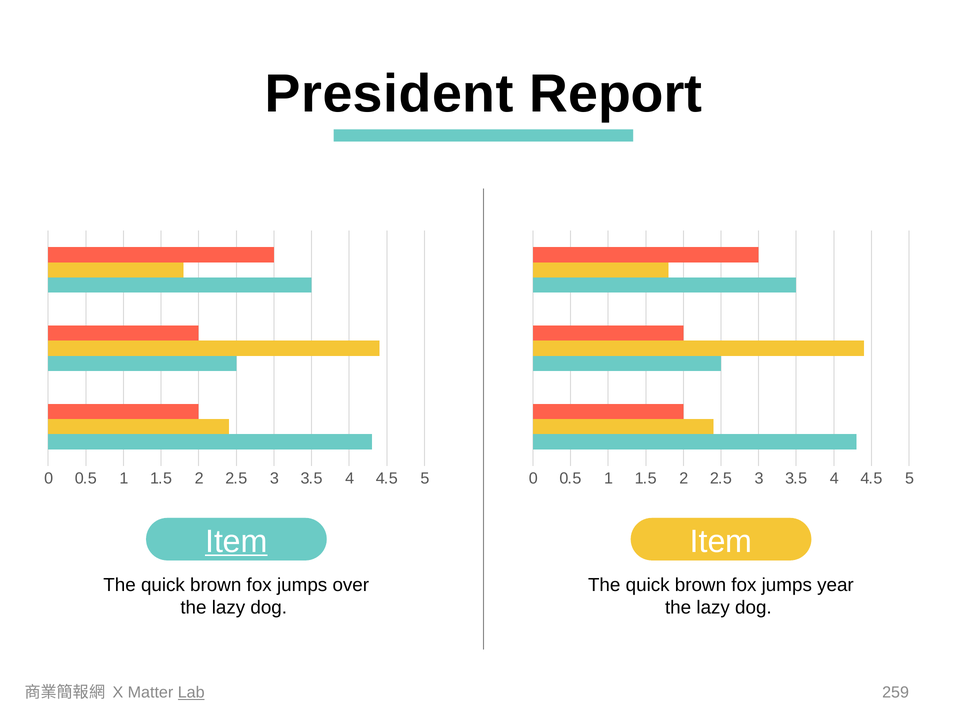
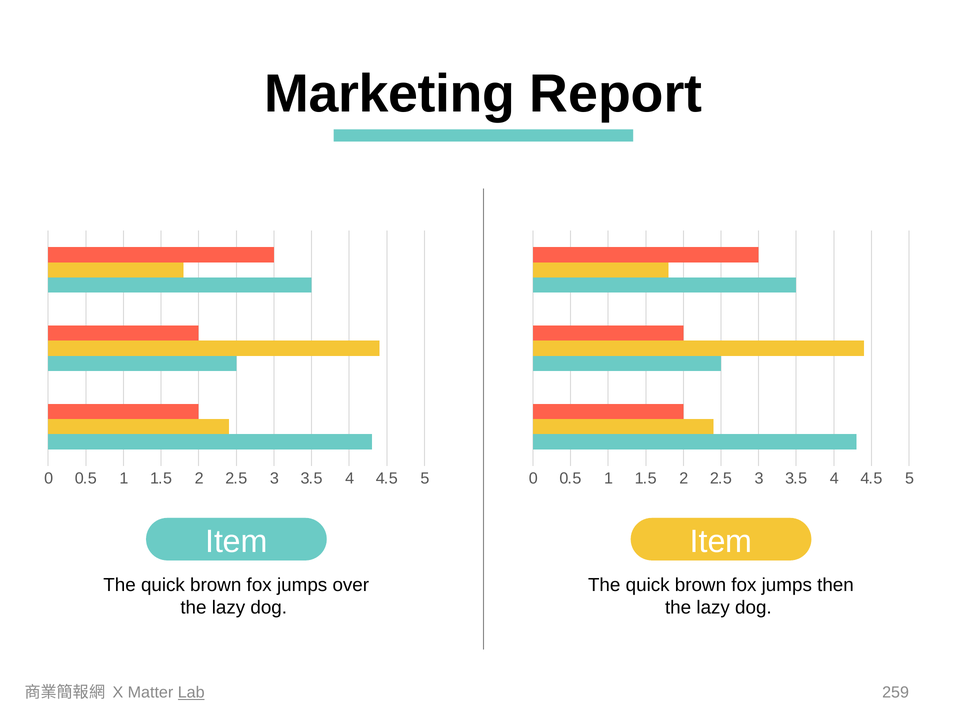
President: President -> Marketing (390, 94)
Item underline: present -> none (236, 542)
year: year -> then (835, 585)
